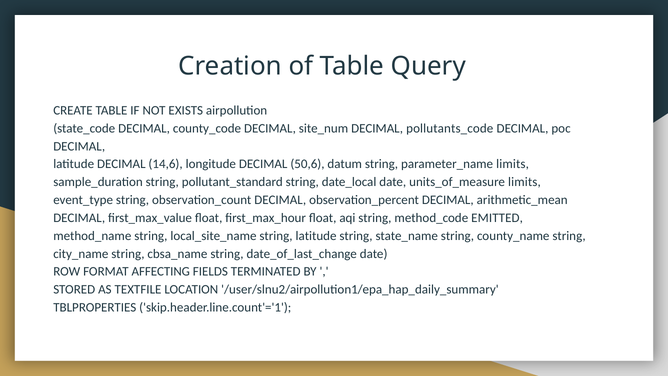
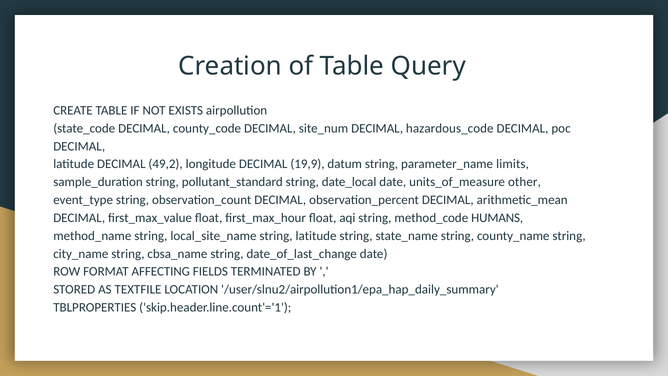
pollutants_code: pollutants_code -> hazardous_code (450, 128)
14,6: 14,6 -> 49,2 (166, 164)
50,6: 50,6 -> 19,9 (307, 164)
units_of_measure limits: limits -> other (524, 182)
EMITTED: EMITTED -> HUMANS (497, 218)
